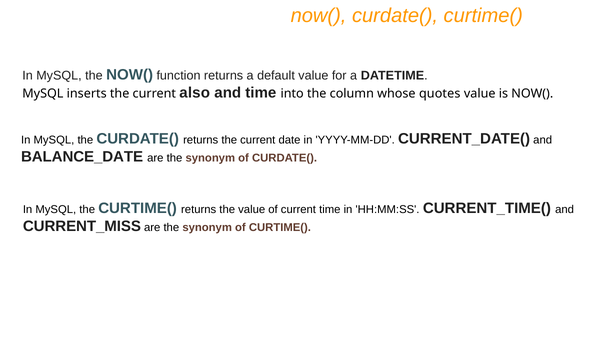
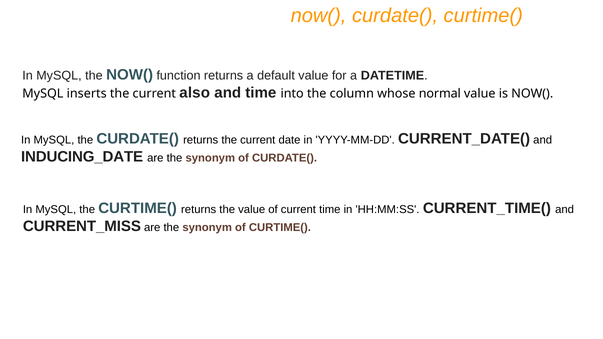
quotes: quotes -> normal (440, 94)
BALANCE_DATE: BALANCE_DATE -> INDUCING_DATE (82, 157)
